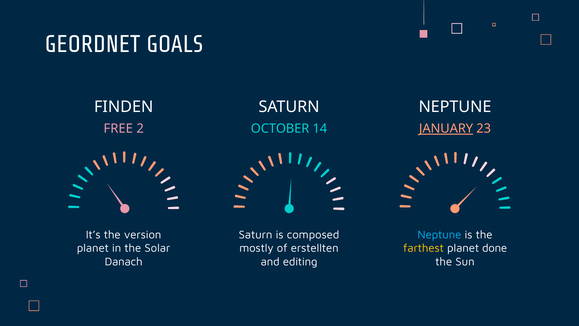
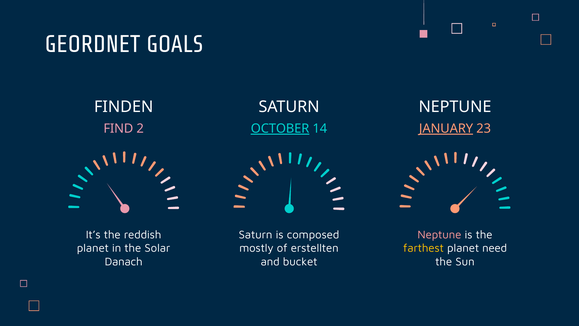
FREE: FREE -> FIND (118, 128)
OCTOBER underline: none -> present (280, 128)
version: version -> reddish (143, 234)
Neptune colour: light blue -> pink (439, 234)
done: done -> need (495, 248)
editing: editing -> bucket (300, 261)
